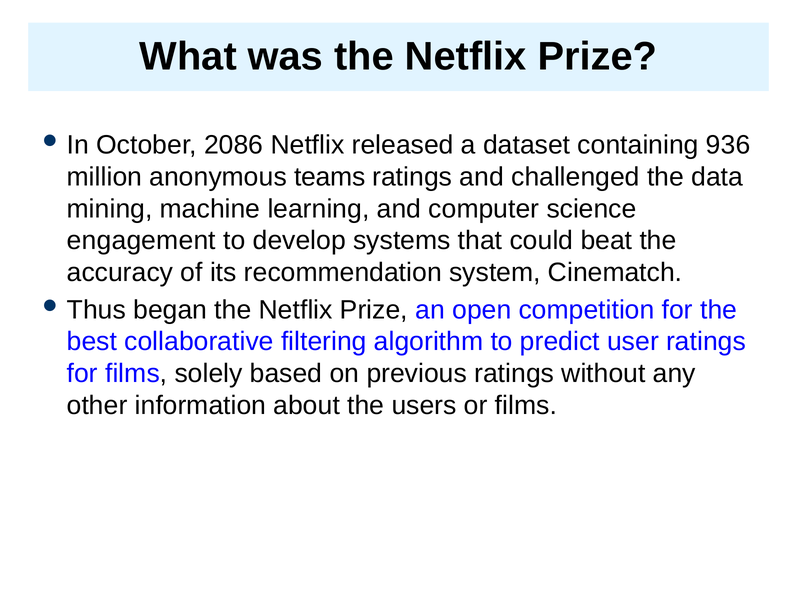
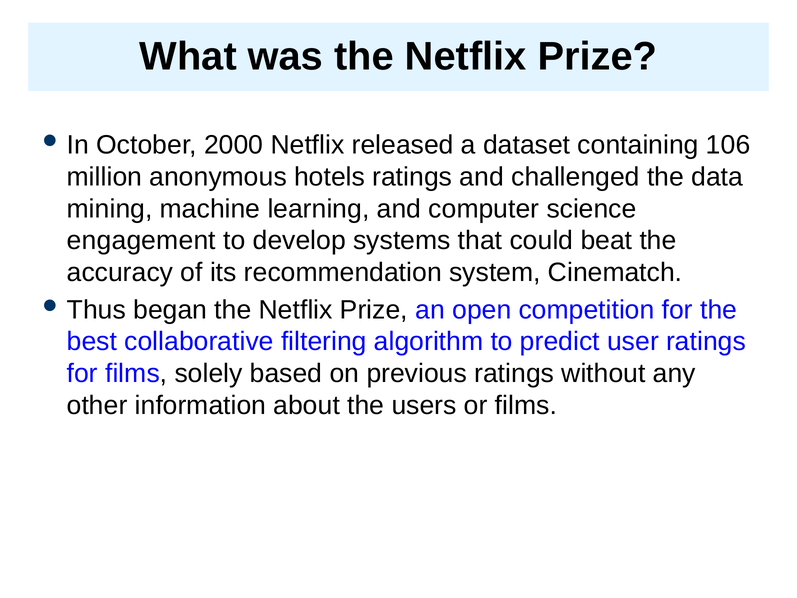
2086: 2086 -> 2000 (234, 145)
936: 936 -> 106 (728, 145)
teams: teams -> hotels (330, 177)
